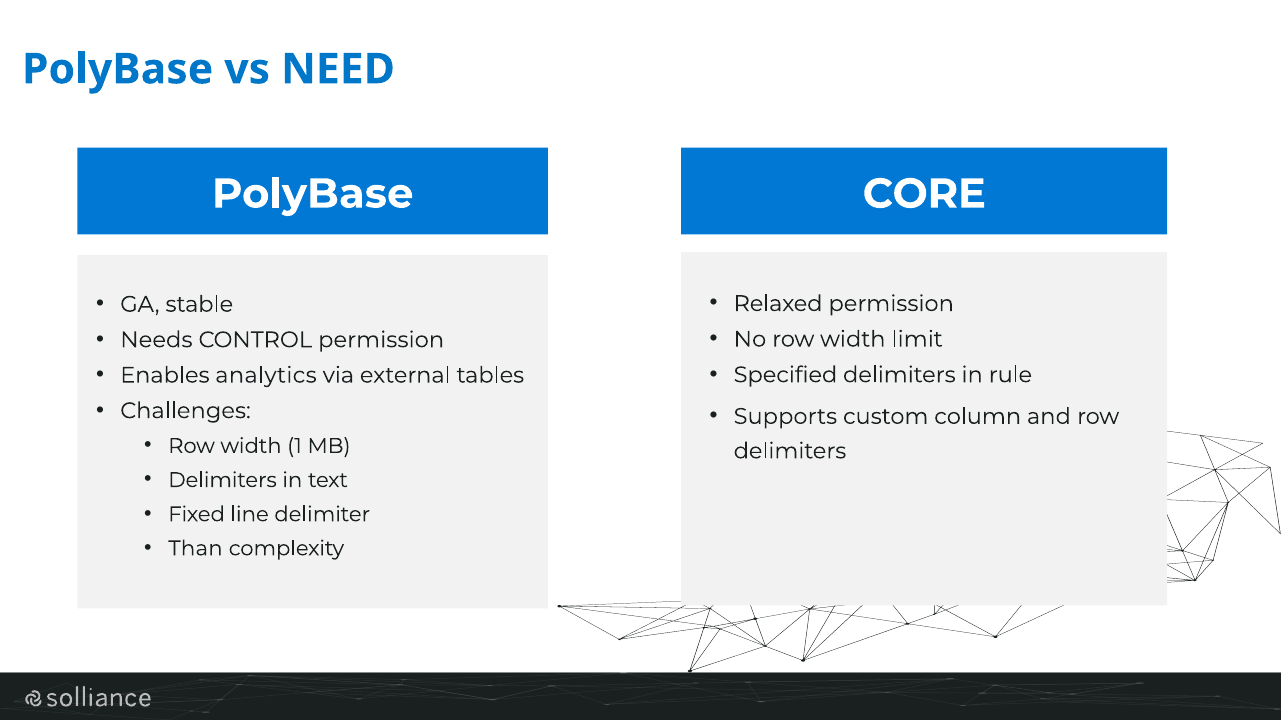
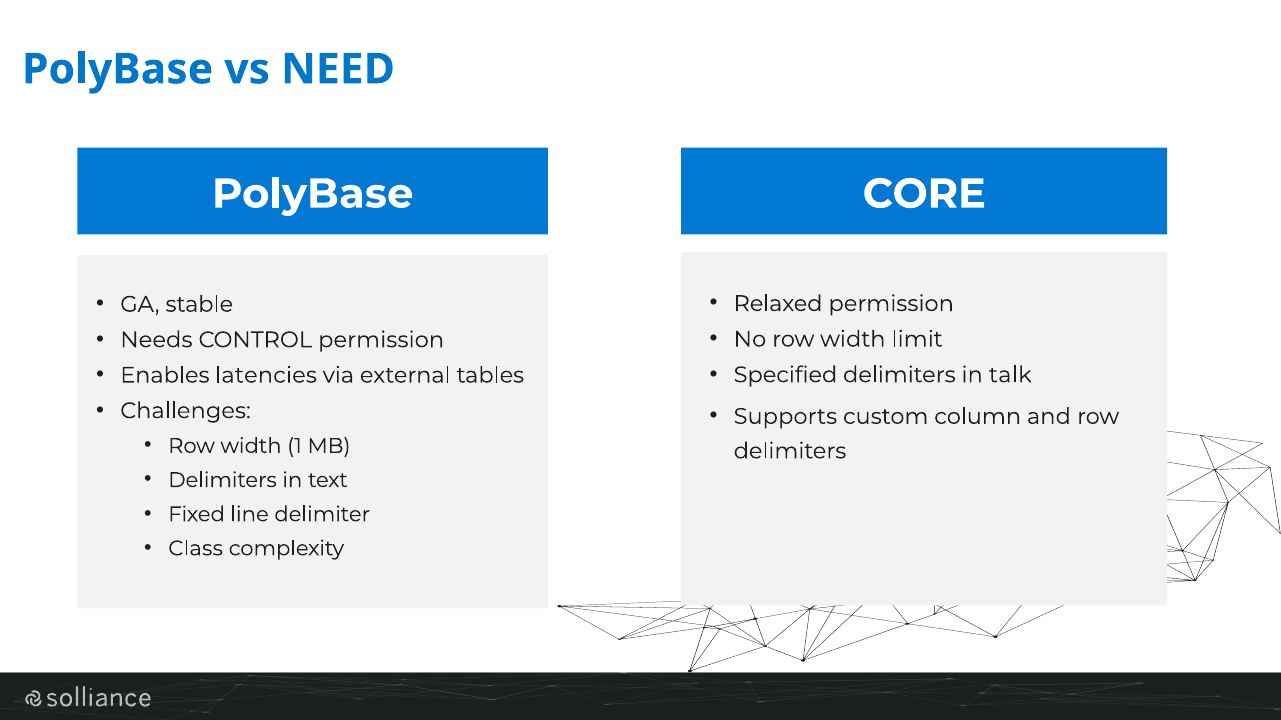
rule: rule -> talk (1010, 375)
analytics: analytics -> latencies (266, 375)
Than: Than -> Class (196, 549)
